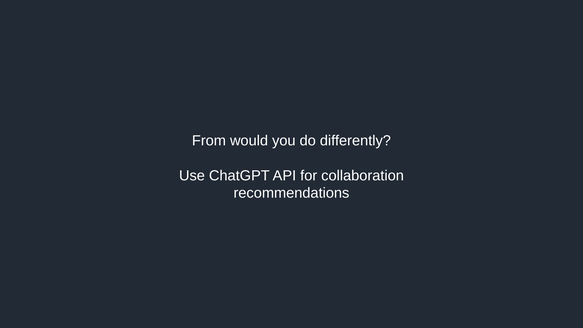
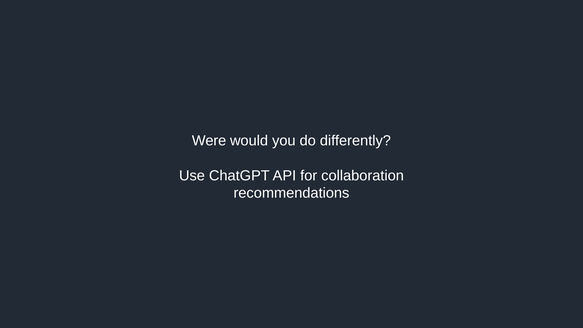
From: From -> Were (209, 141)
